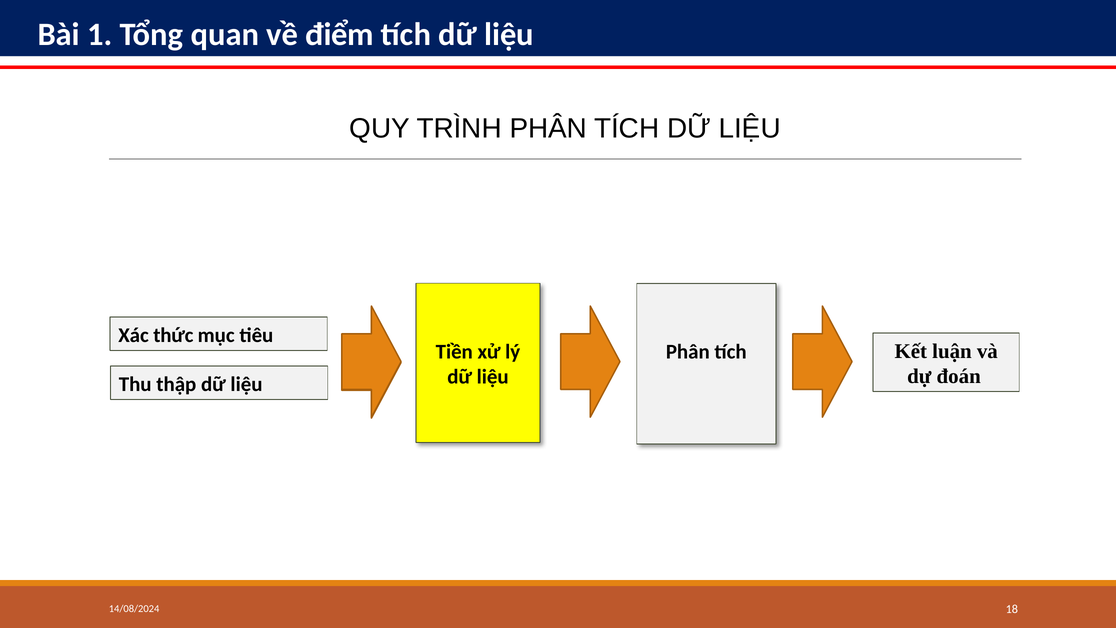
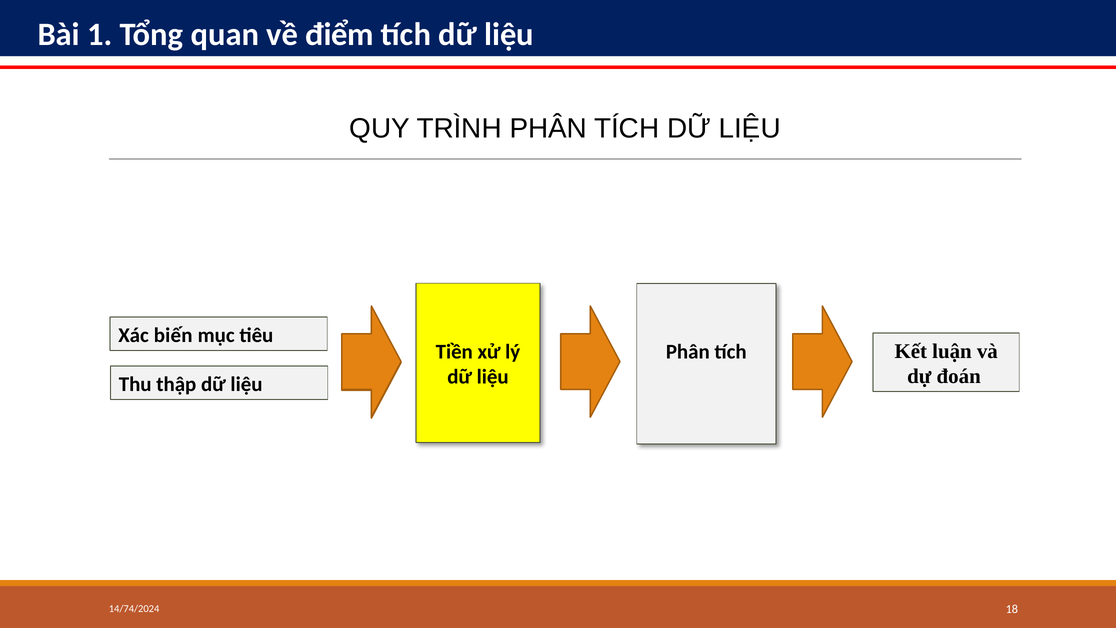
thức: thức -> biến (173, 335)
14/08/2024: 14/08/2024 -> 14/74/2024 (134, 609)
